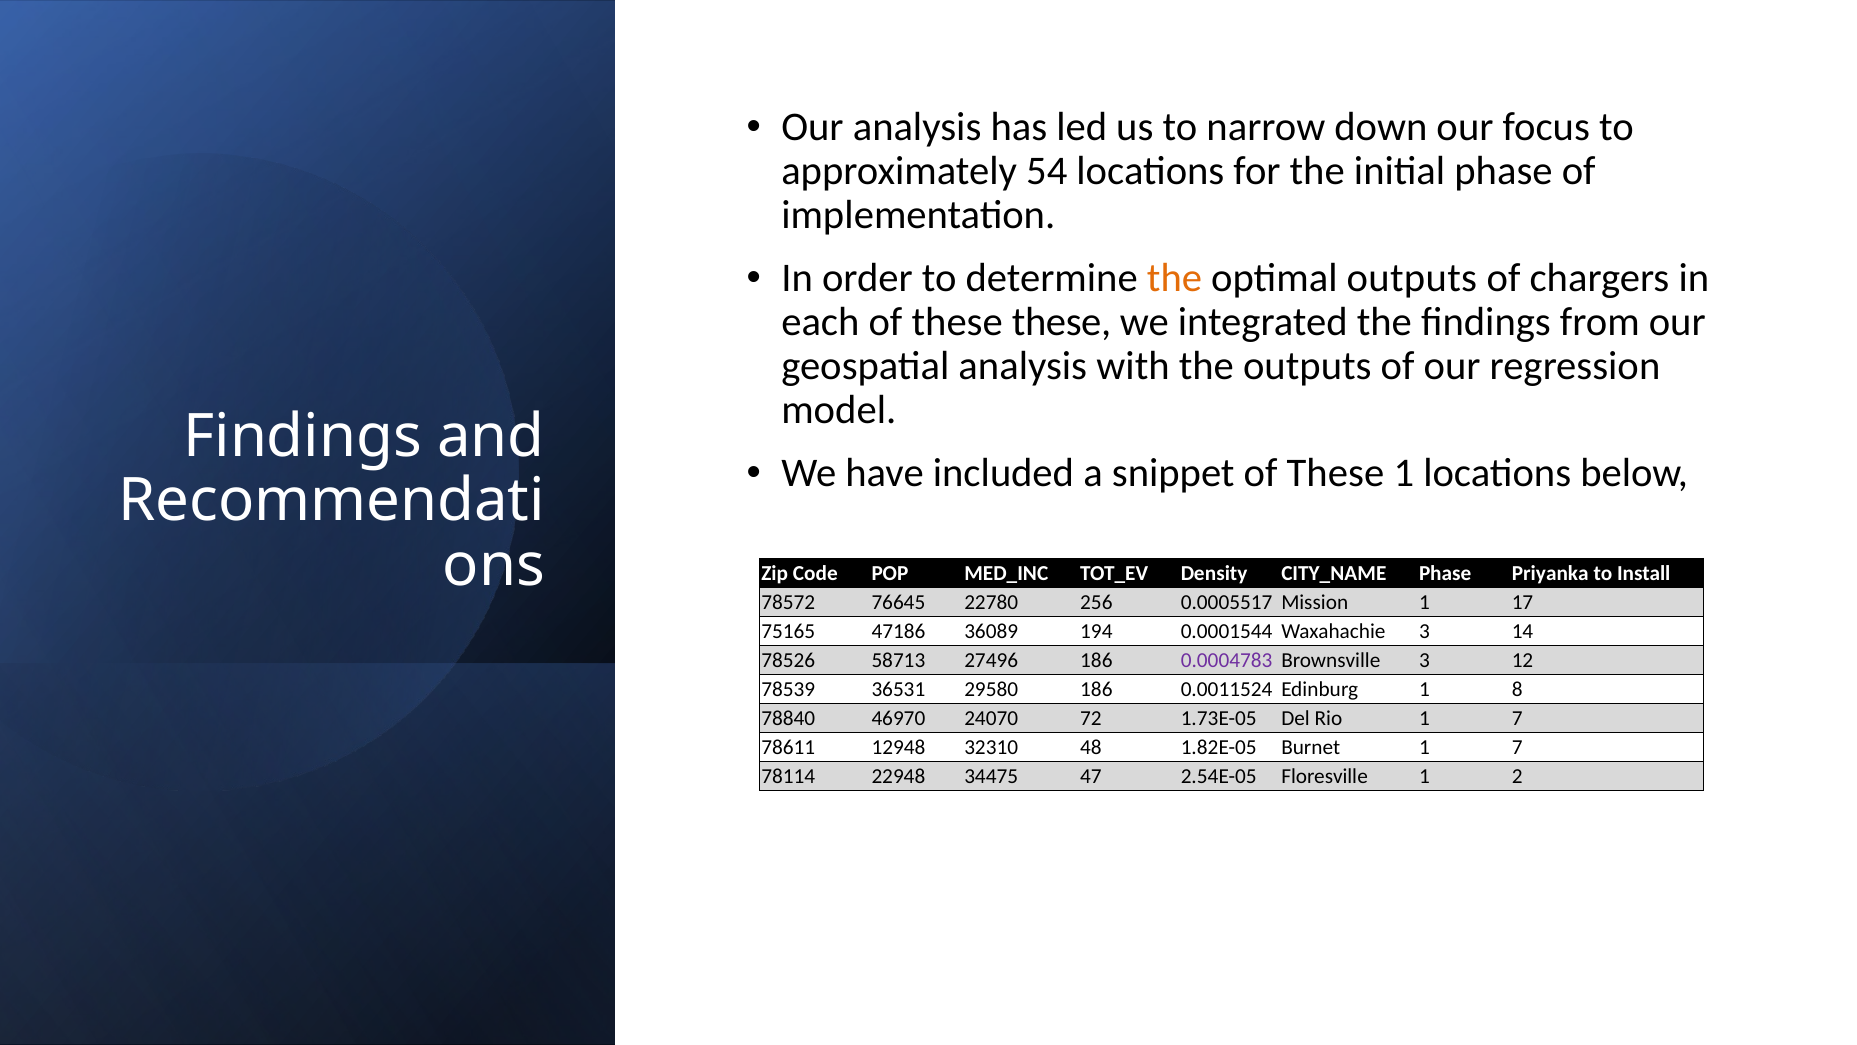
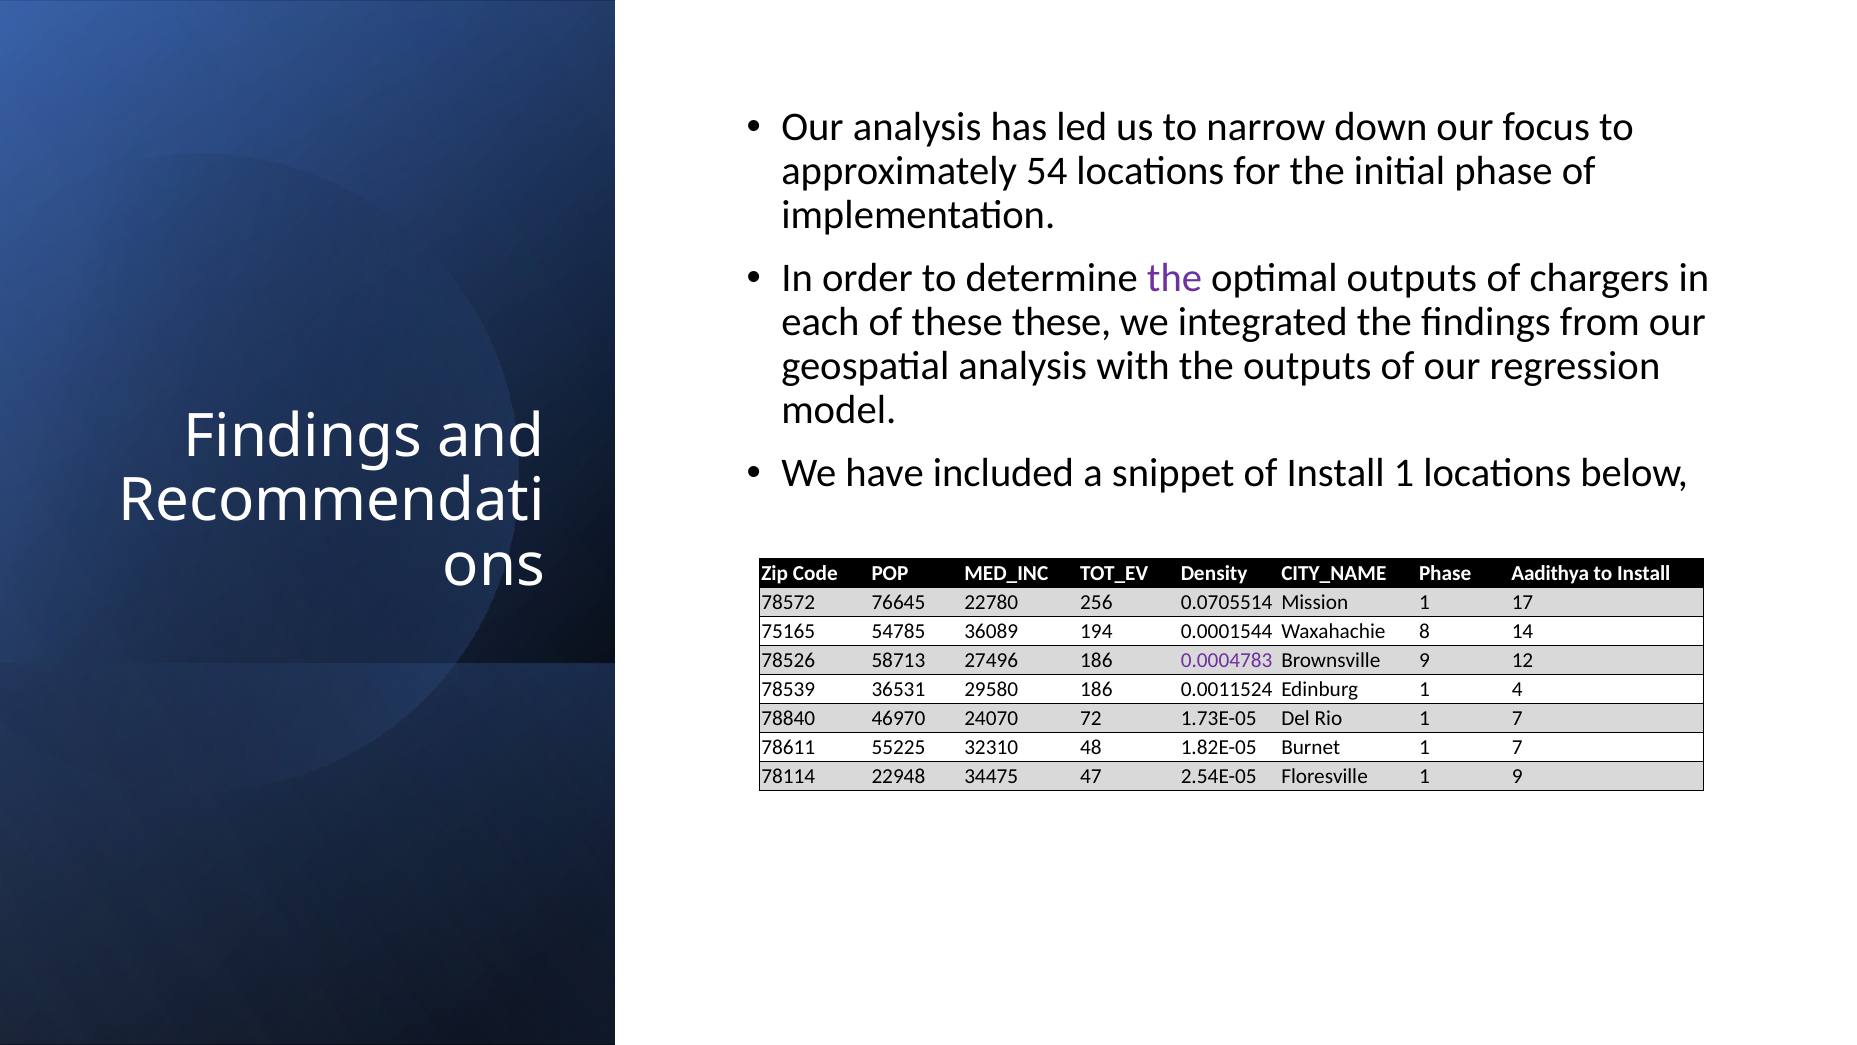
the colour: orange -> purple (1174, 278)
snippet of These: These -> Install (1336, 473)
Priyanka: Priyanka -> Aadithya (1550, 573)
0.0005517: 0.0005517 -> 0.0705514 (1227, 602)
47186: 47186 -> 54785 (898, 631)
Waxahachie 3: 3 -> 8 (1424, 631)
Brownsville 3: 3 -> 9 (1424, 660)
8: 8 -> 4 (1517, 689)
12948: 12948 -> 55225 (898, 747)
1 2: 2 -> 9 (1517, 776)
